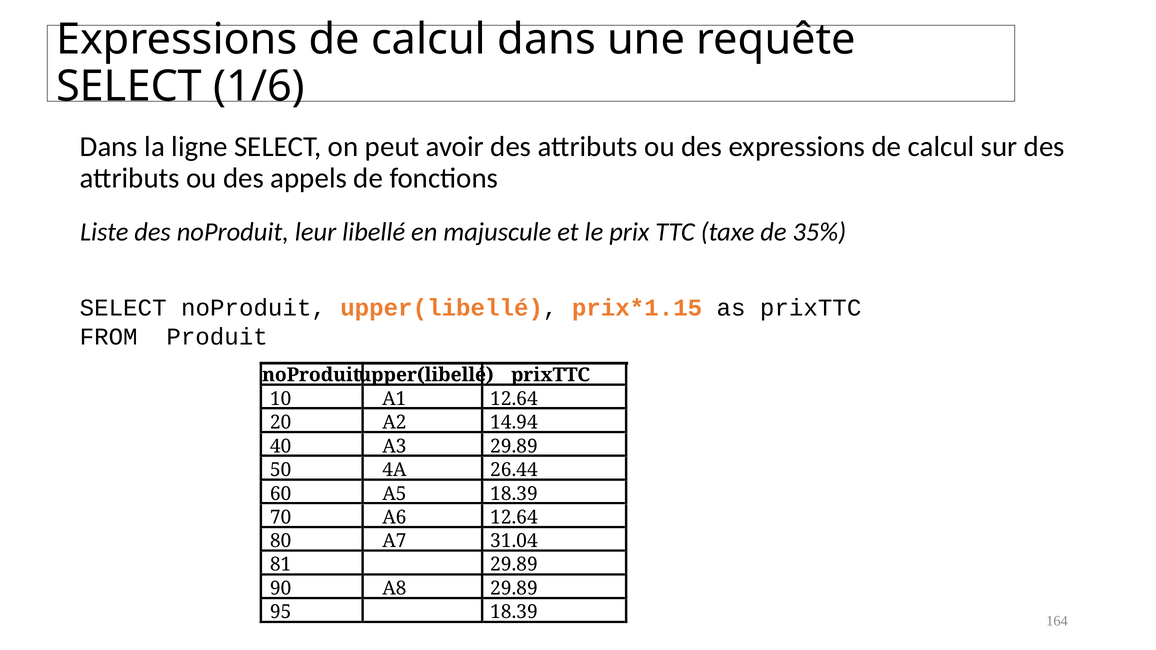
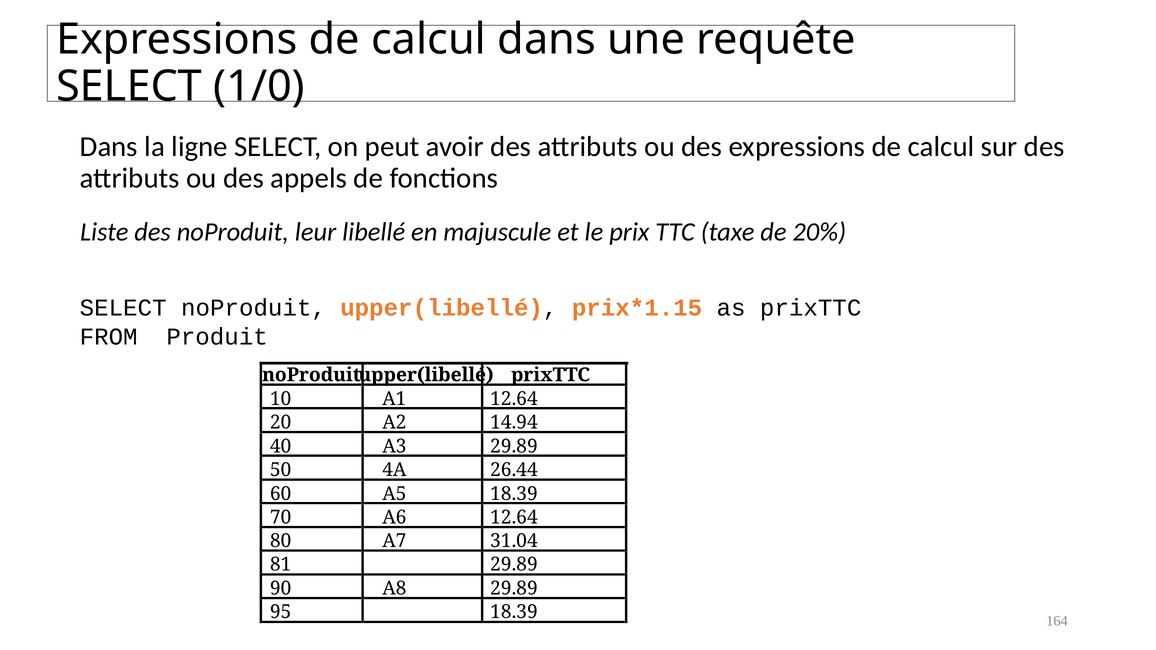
1/6: 1/6 -> 1/0 (259, 86)
35%: 35% -> 20% (819, 232)
